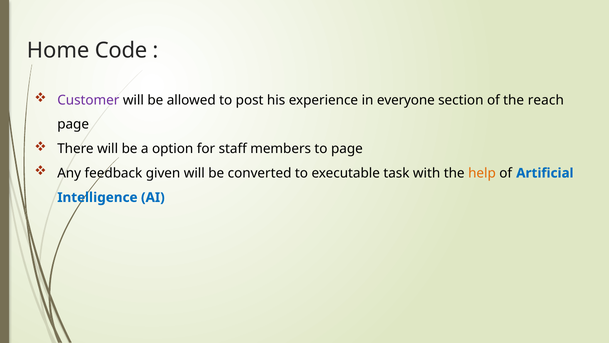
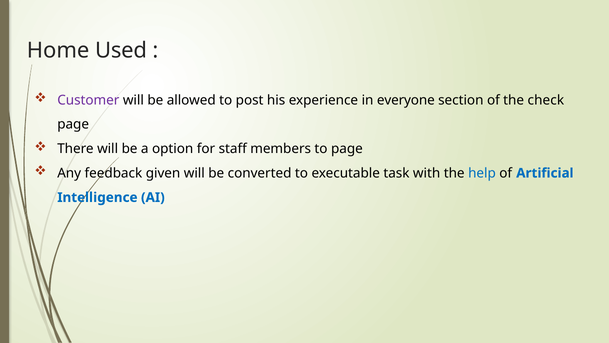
Code: Code -> Used (121, 50)
reach: reach -> check (546, 100)
help colour: orange -> blue (482, 173)
